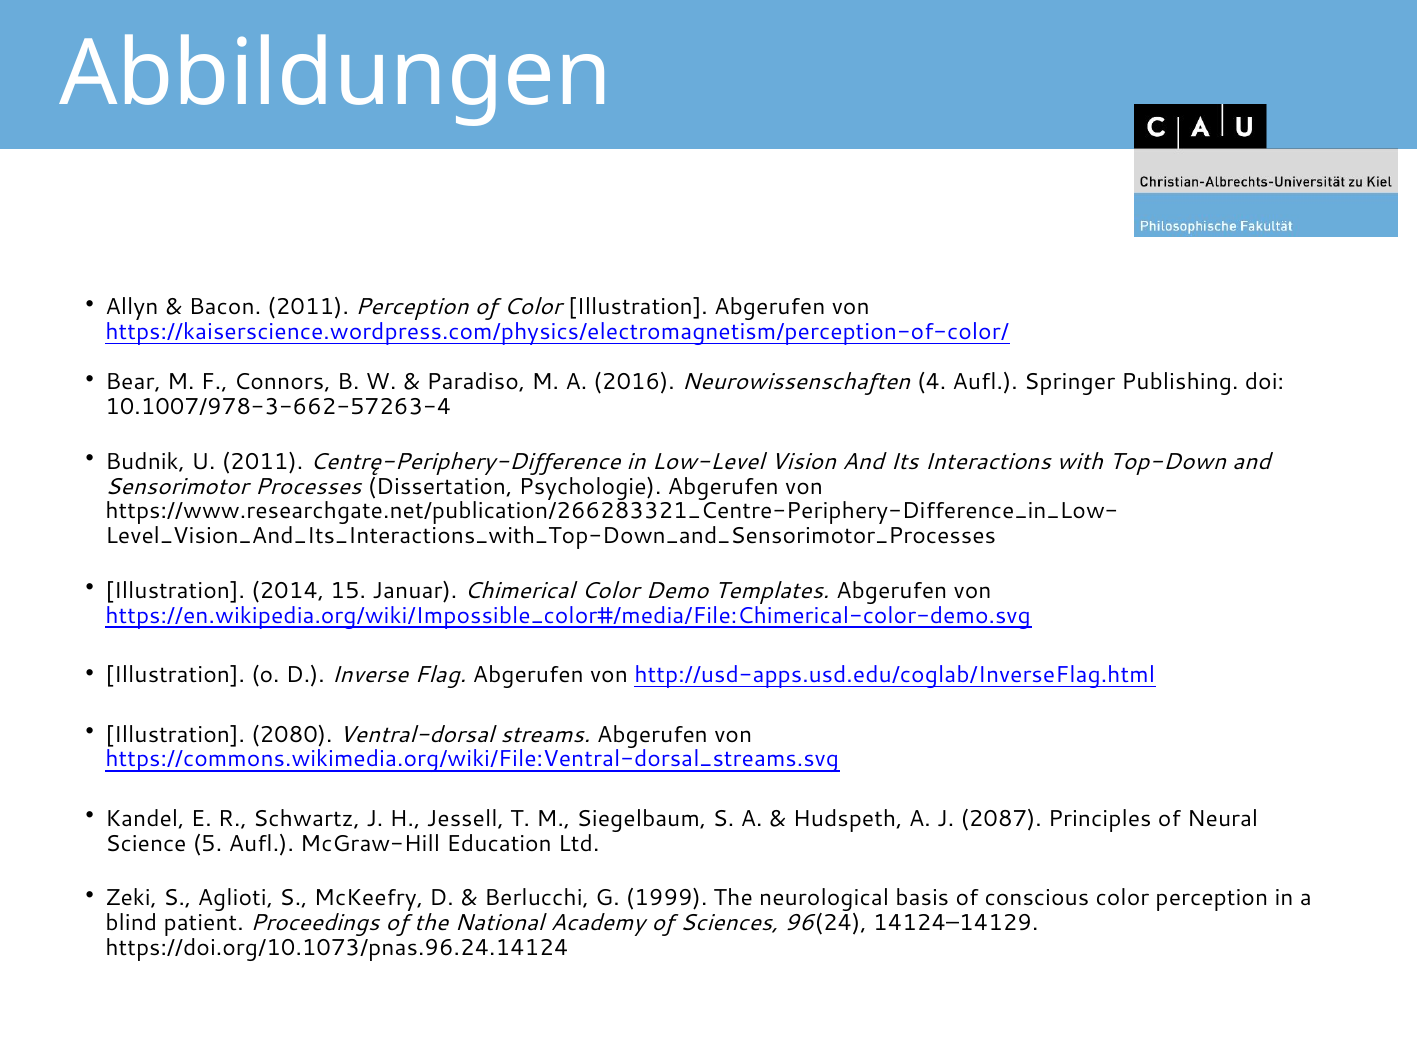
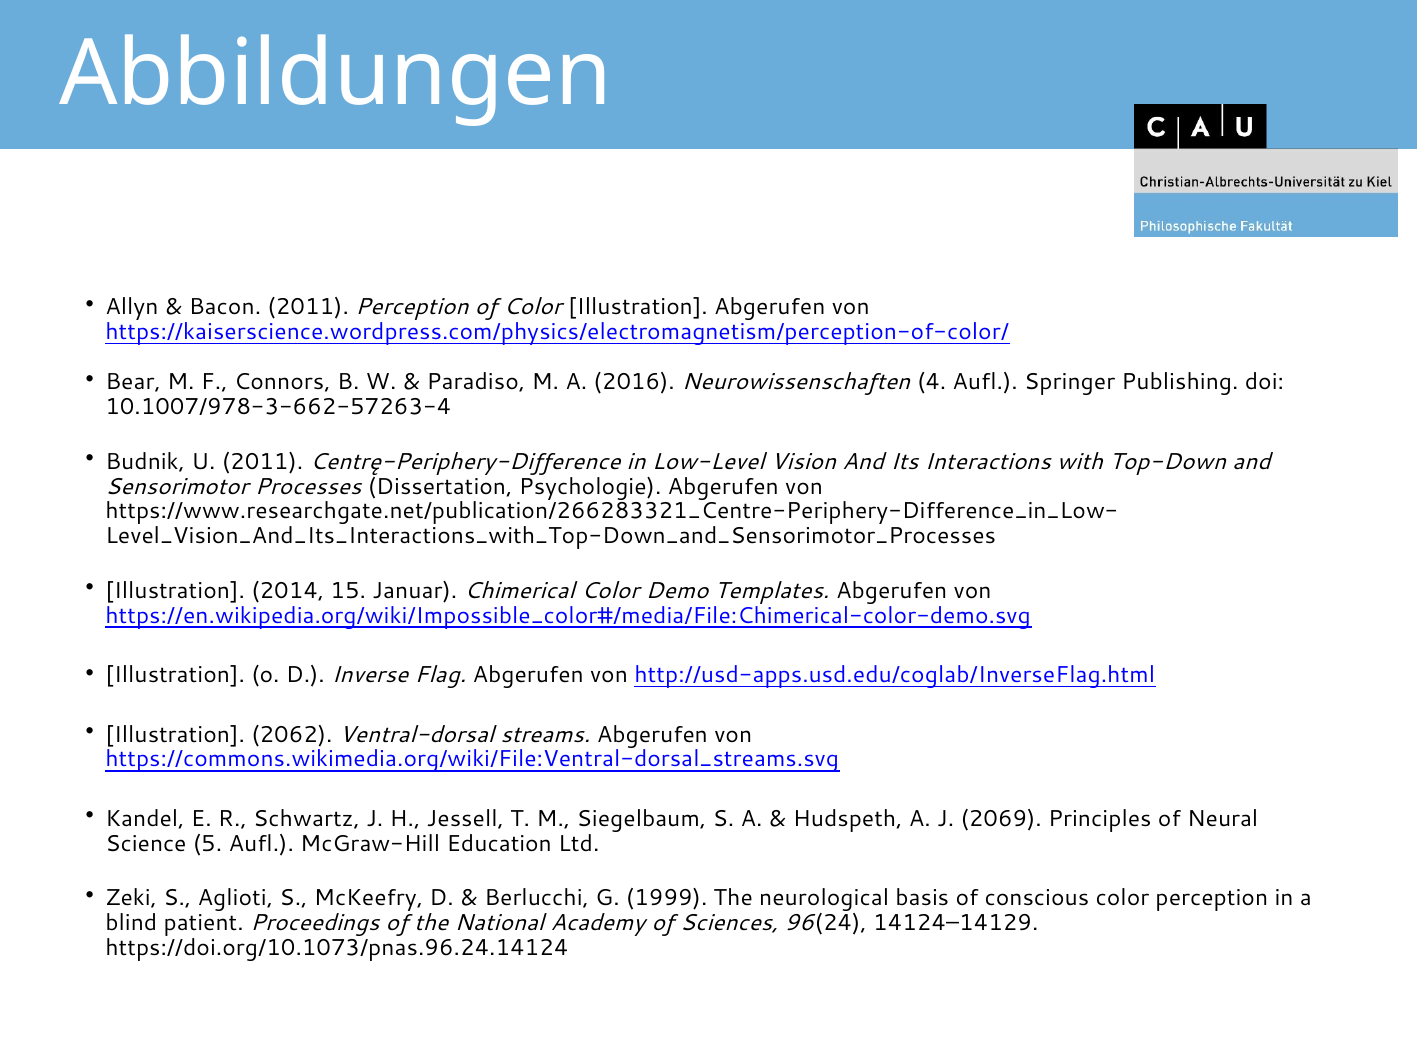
2080: 2080 -> 2062 (292, 734)
2087: 2087 -> 2069 (1001, 819)
